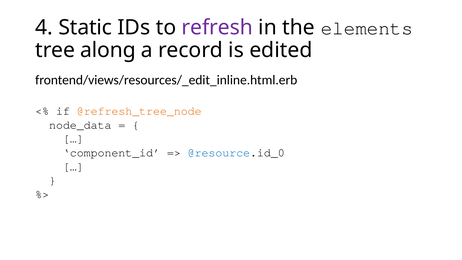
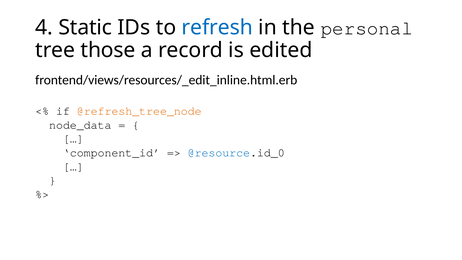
refresh colour: purple -> blue (217, 27)
elements: elements -> personal (367, 28)
along: along -> those (108, 50)
